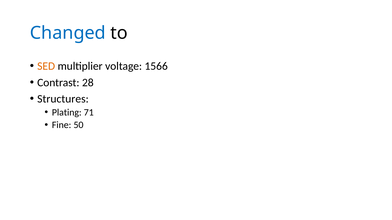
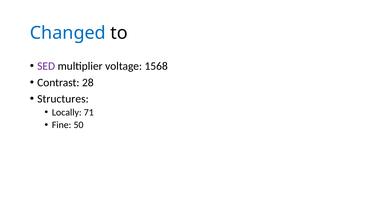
SED colour: orange -> purple (46, 66)
1566: 1566 -> 1568 (156, 66)
Plating: Plating -> Locally (67, 113)
